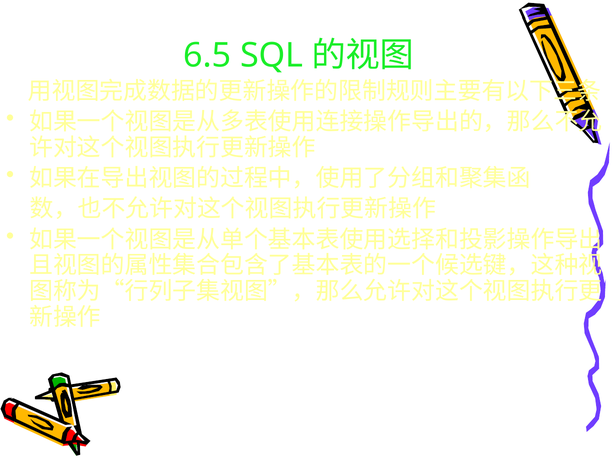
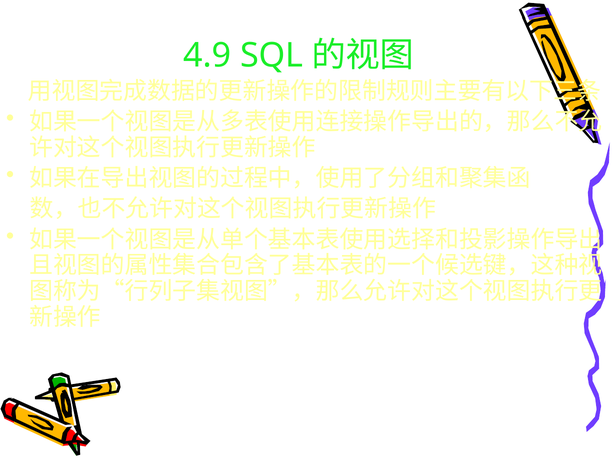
6.5: 6.5 -> 4.9 (207, 56)
